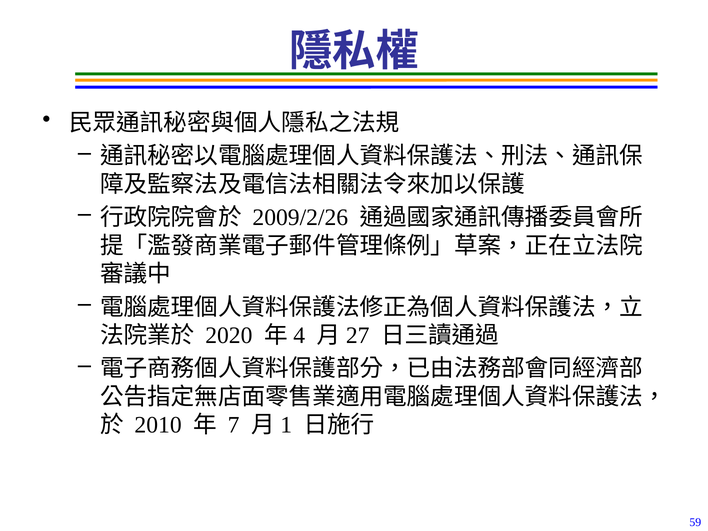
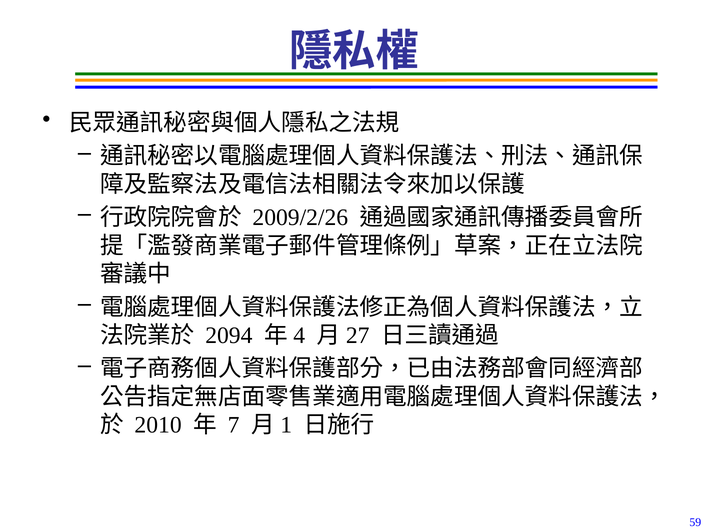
2020: 2020 -> 2094 (229, 336)
